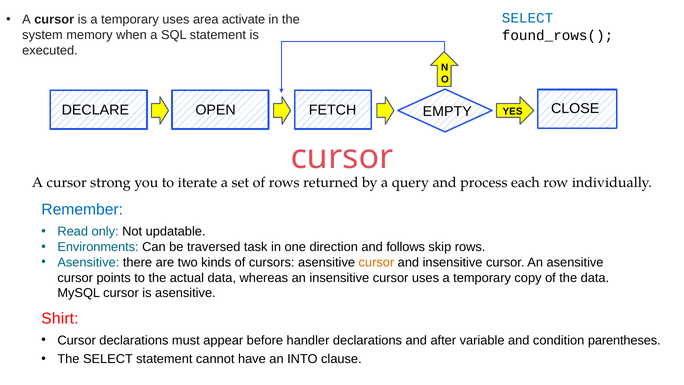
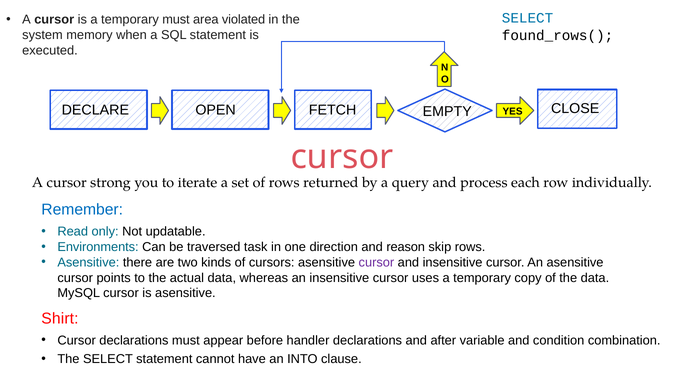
temporary uses: uses -> must (176, 20)
activate: activate -> violated (244, 20)
follows: follows -> reason (406, 247)
cursor colour: orange -> purple (376, 262)
parentheses: parentheses -> combination (624, 340)
